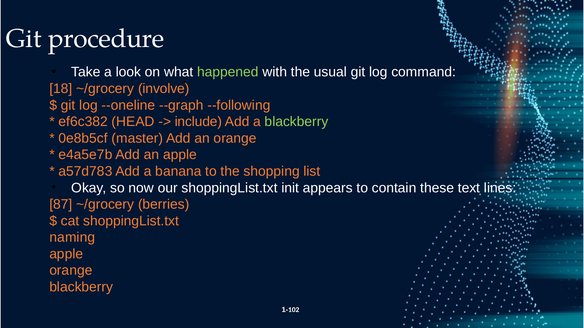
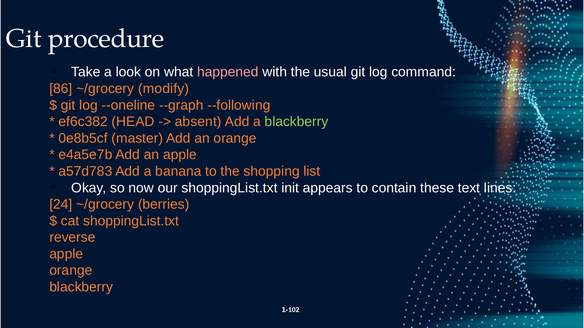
happened colour: light green -> pink (228, 72)
18: 18 -> 86 (61, 89)
involve: involve -> modify (164, 89)
include: include -> absent (198, 122)
87: 87 -> 24 (61, 205)
naming: naming -> reverse (72, 238)
